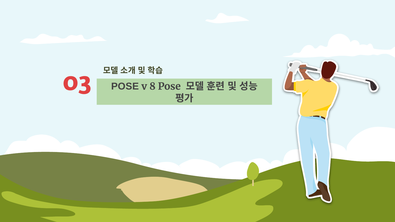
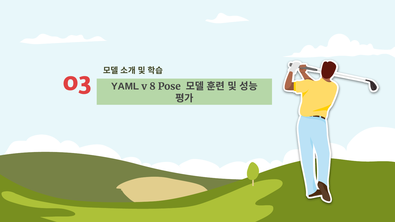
03 POSE: POSE -> YAML (125, 87)
